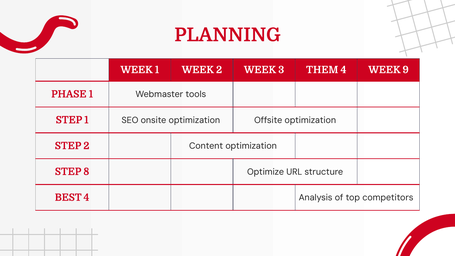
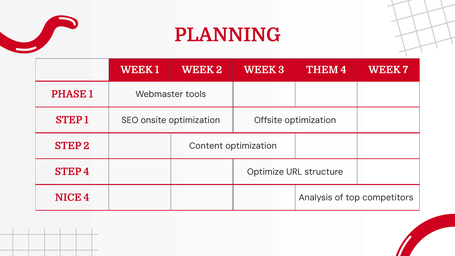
9: 9 -> 7 (405, 70)
STEP 8: 8 -> 4 (86, 172)
BEST: BEST -> NICE (68, 197)
